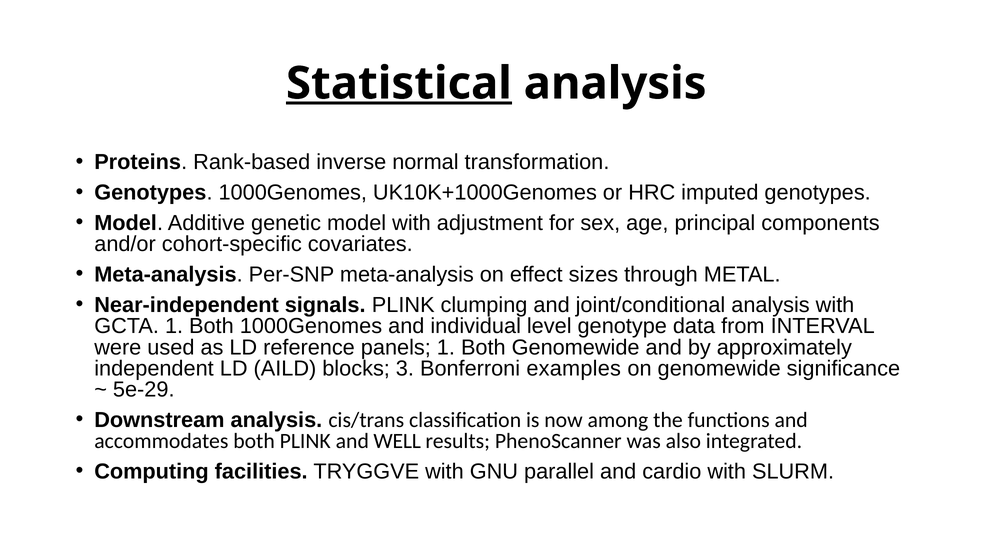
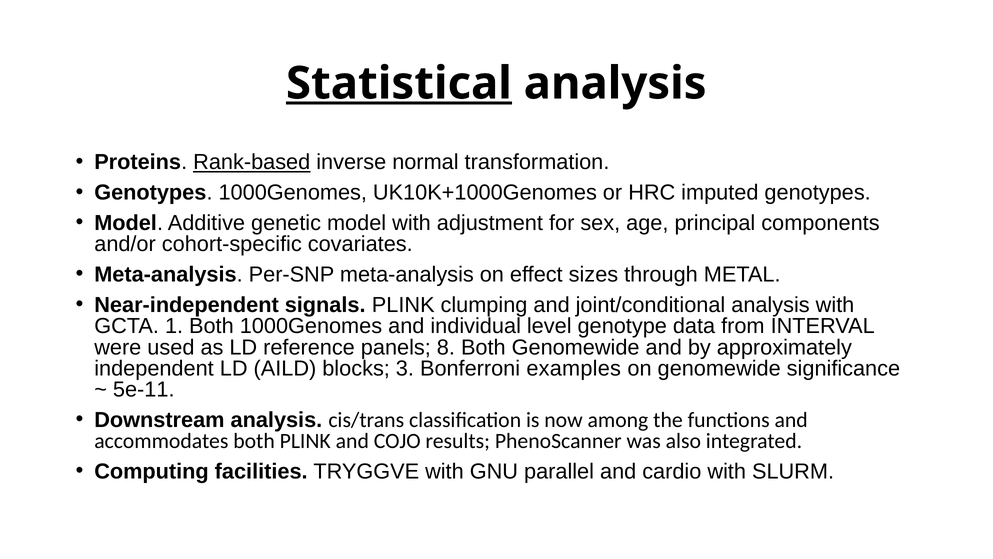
Rank-based underline: none -> present (252, 162)
panels 1: 1 -> 8 (446, 347)
5e-29: 5e-29 -> 5e-11 (144, 389)
WELL: WELL -> COJO (397, 441)
